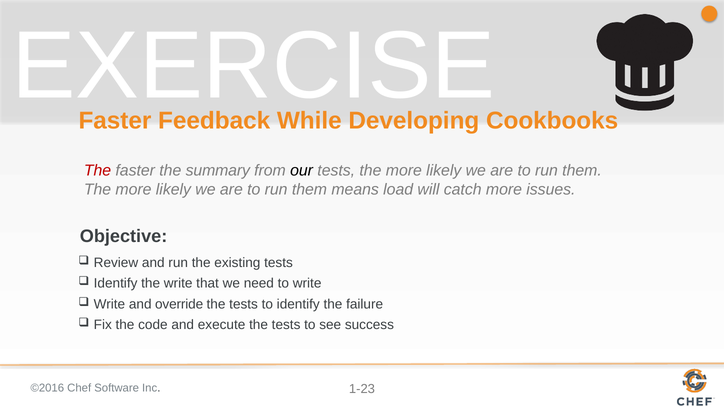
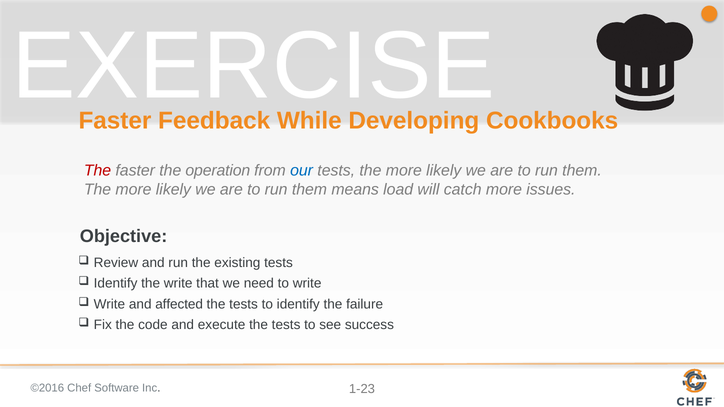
summary: summary -> operation (218, 171)
our colour: black -> blue (302, 171)
override: override -> affected (179, 304)
